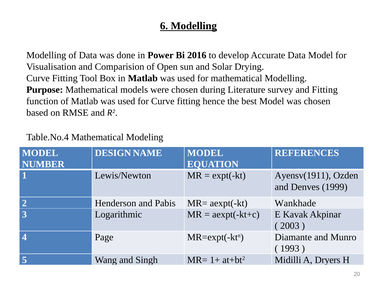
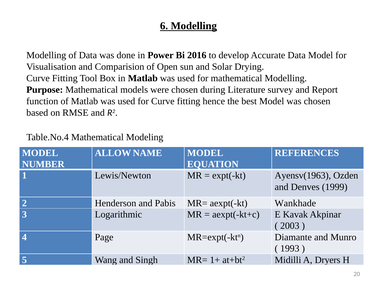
and Fitting: Fitting -> Report (325, 90)
DESIGN: DESIGN -> ALLOW (113, 153)
Ayensv(1911: Ayensv(1911 -> Ayensv(1963 (303, 176)
